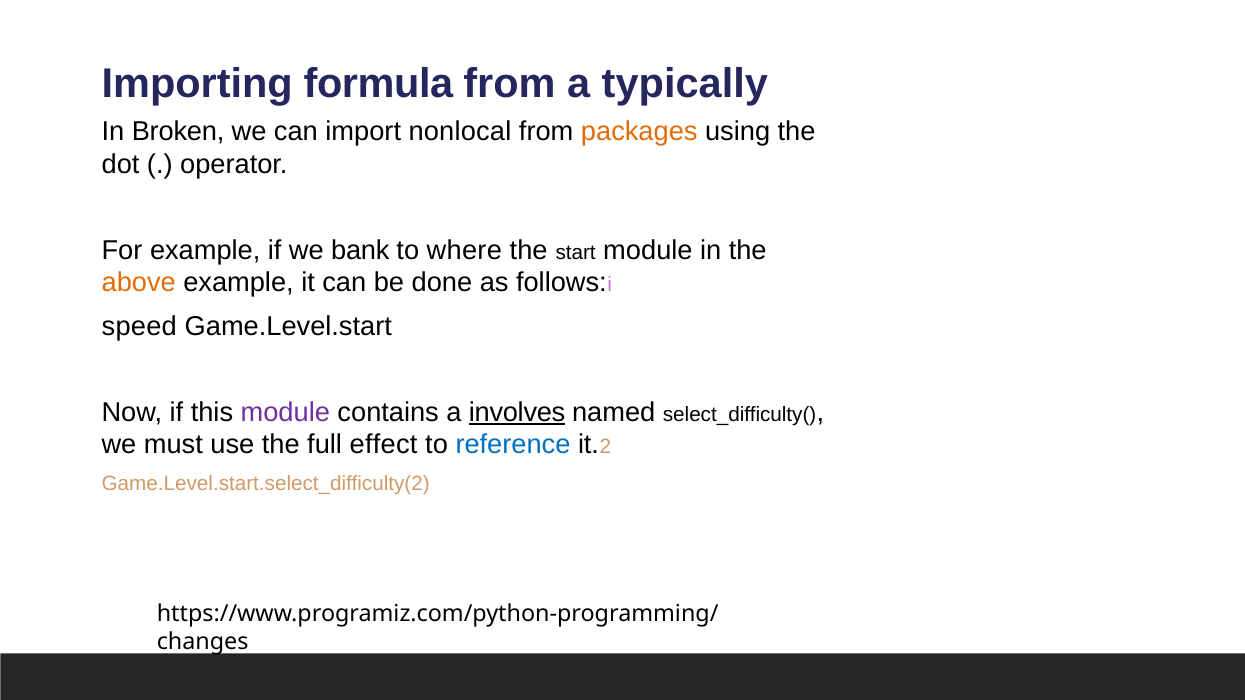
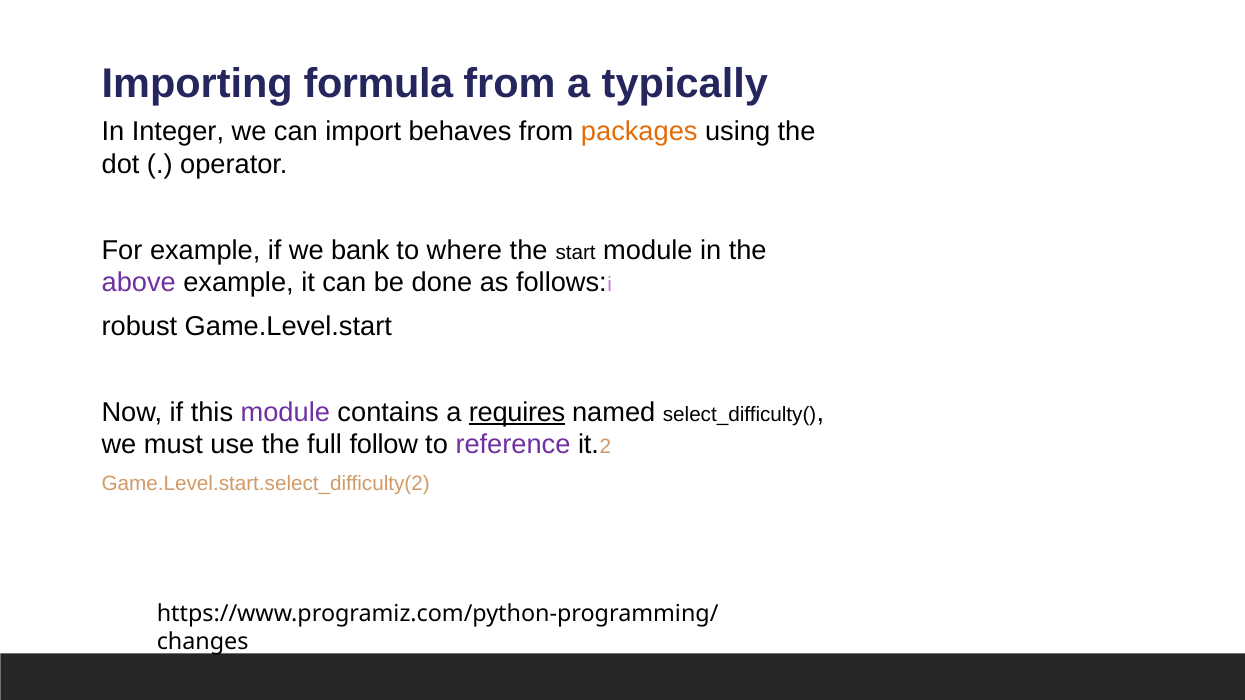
Broken: Broken -> Integer (178, 132)
nonlocal: nonlocal -> behaves (460, 132)
above colour: orange -> purple (139, 283)
speed: speed -> robust (139, 326)
involves: involves -> requires (517, 412)
effect: effect -> follow (384, 445)
reference colour: blue -> purple (513, 445)
